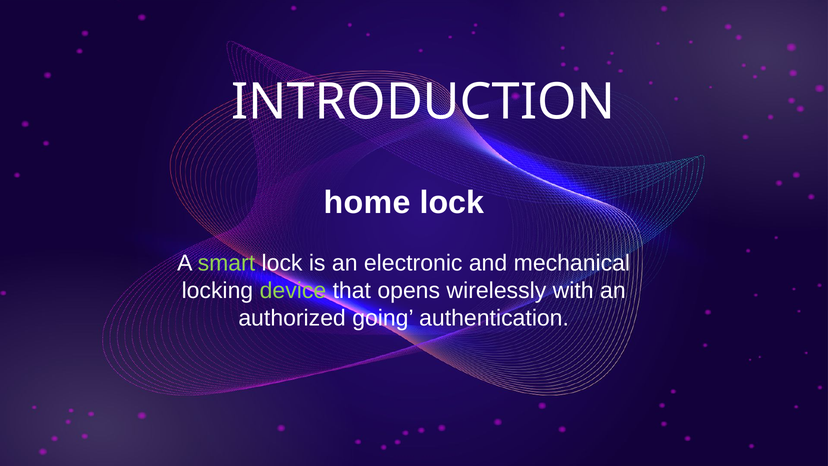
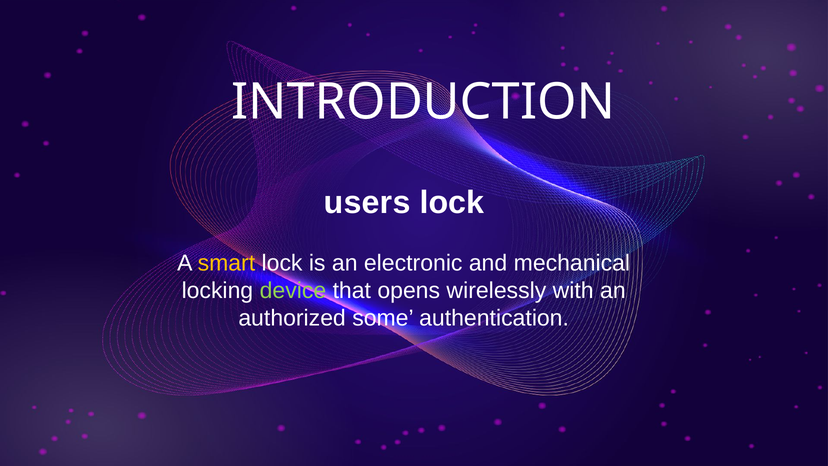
home: home -> users (367, 203)
smart colour: light green -> yellow (226, 263)
going: going -> some (383, 318)
